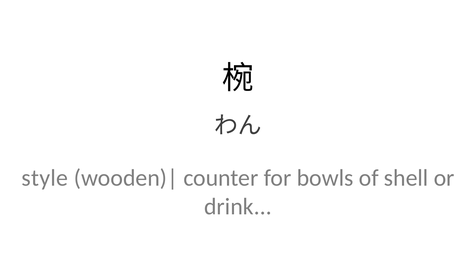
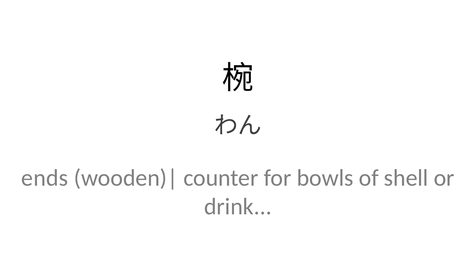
style: style -> ends (45, 178)
